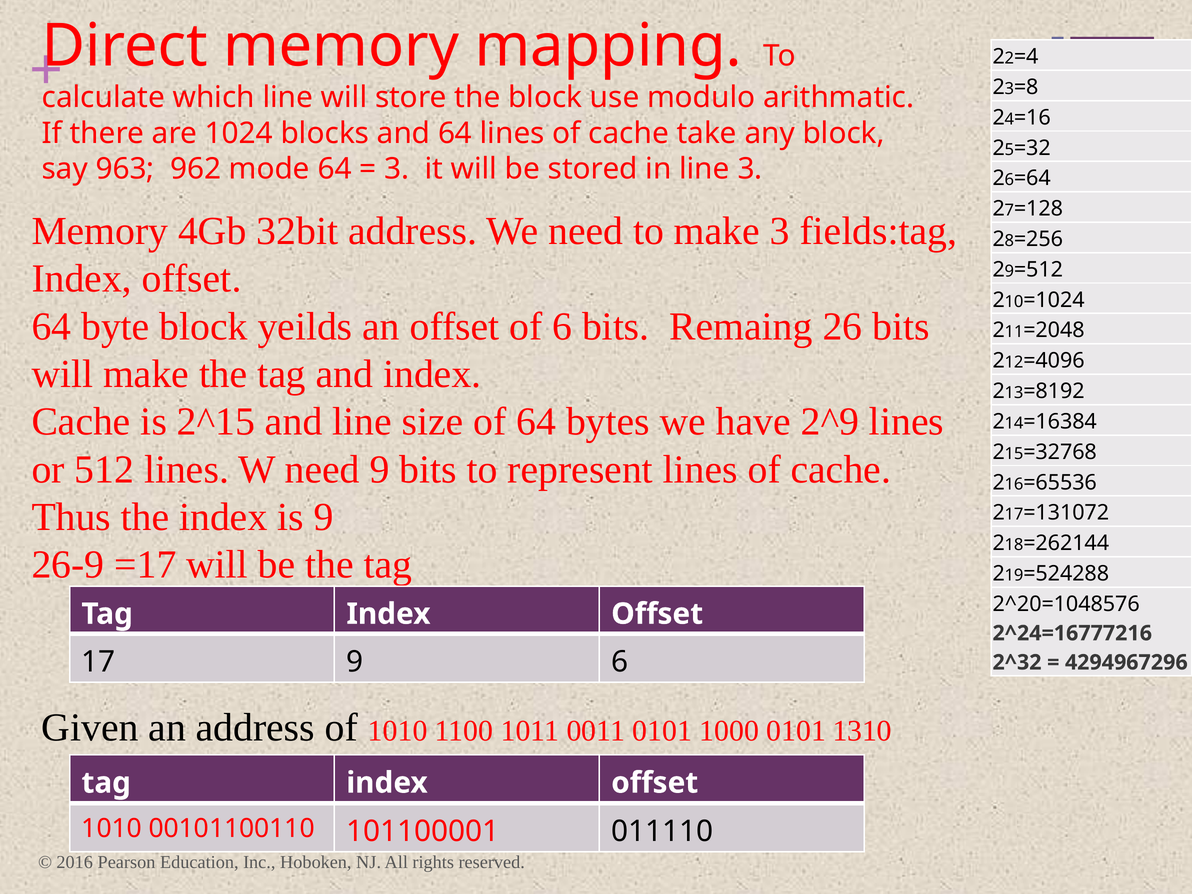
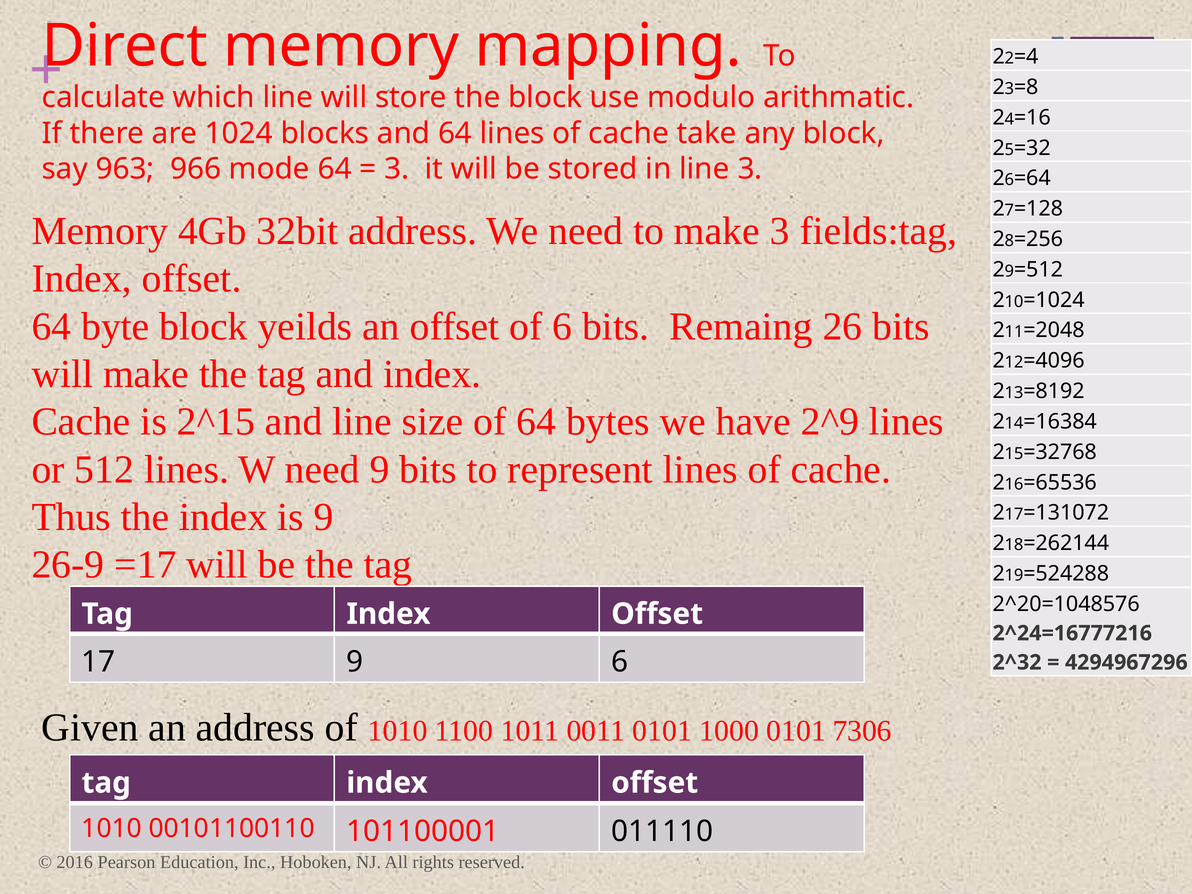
962: 962 -> 966 (196, 169)
1310: 1310 -> 7306 (862, 731)
